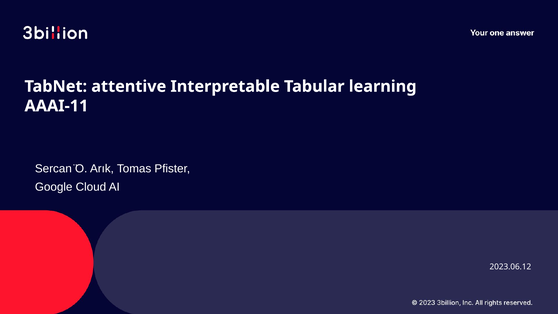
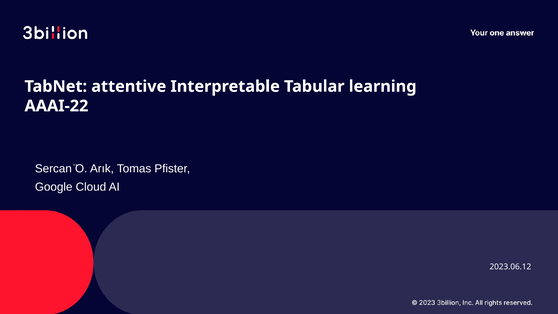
AAAI-11: AAAI-11 -> AAAI-22 (56, 106)
